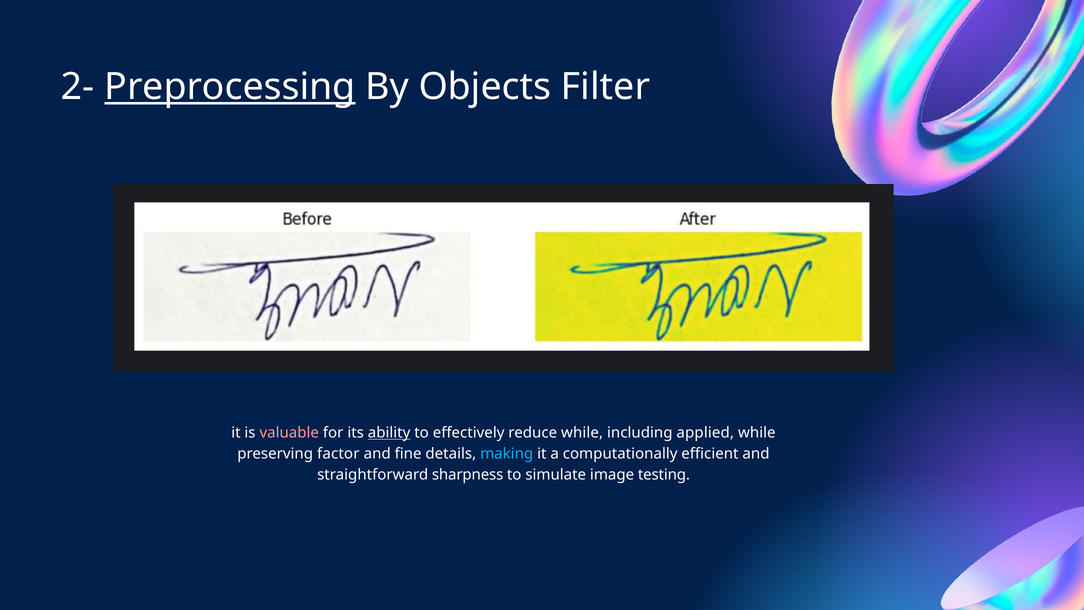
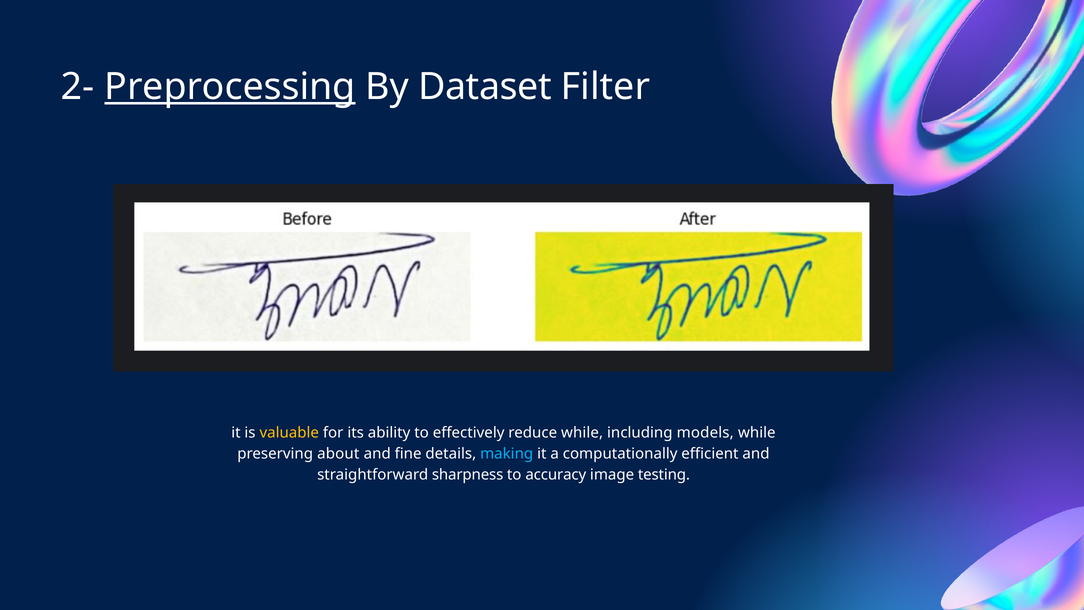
Objects: Objects -> Dataset (485, 87)
valuable colour: pink -> yellow (289, 433)
ability underline: present -> none (389, 433)
applied: applied -> models (705, 433)
factor: factor -> about (338, 454)
simulate: simulate -> accuracy (556, 475)
